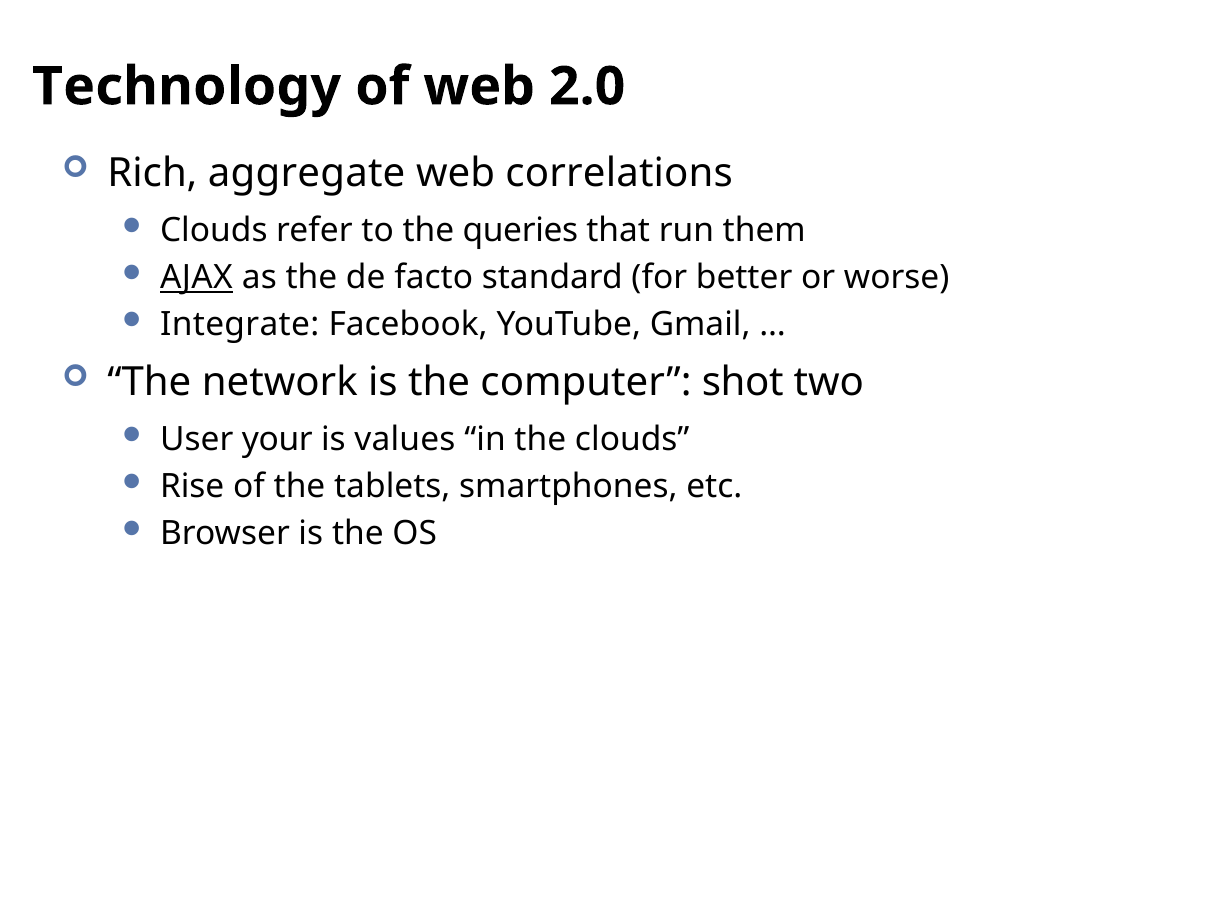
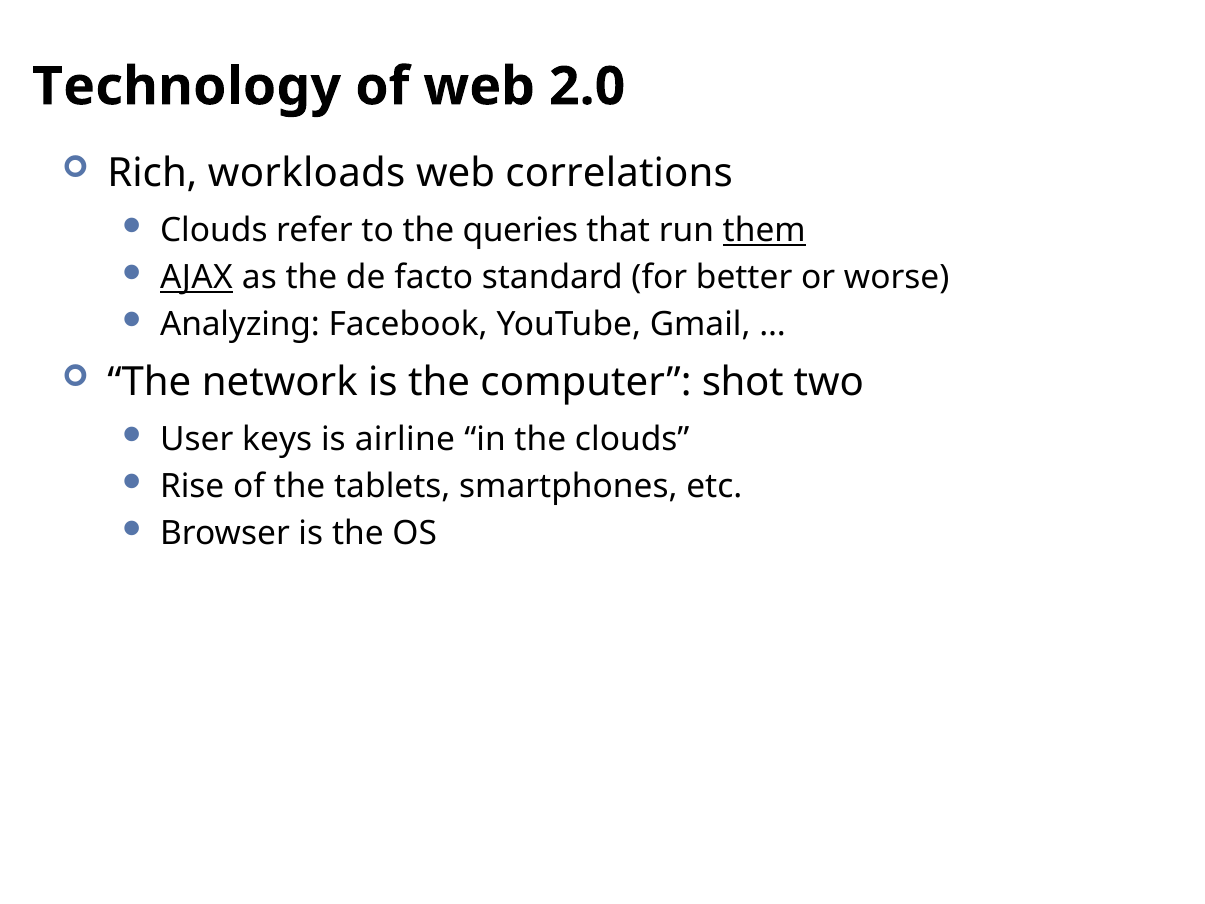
aggregate: aggregate -> workloads (307, 174)
them underline: none -> present (764, 231)
Integrate: Integrate -> Analyzing (240, 324)
your: your -> keys (277, 440)
values: values -> airline (405, 440)
